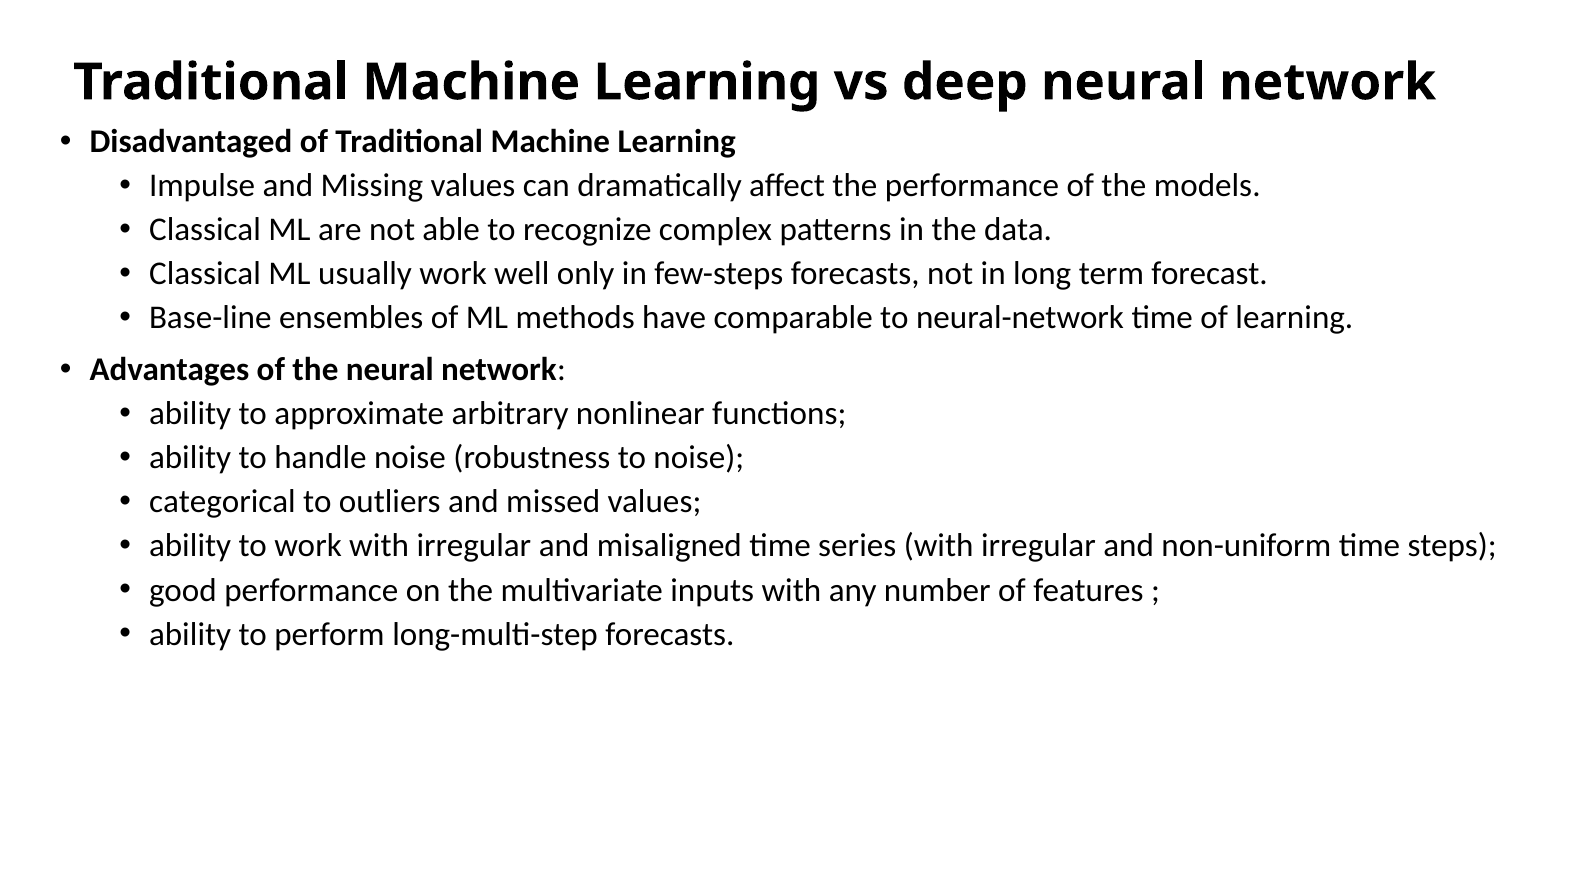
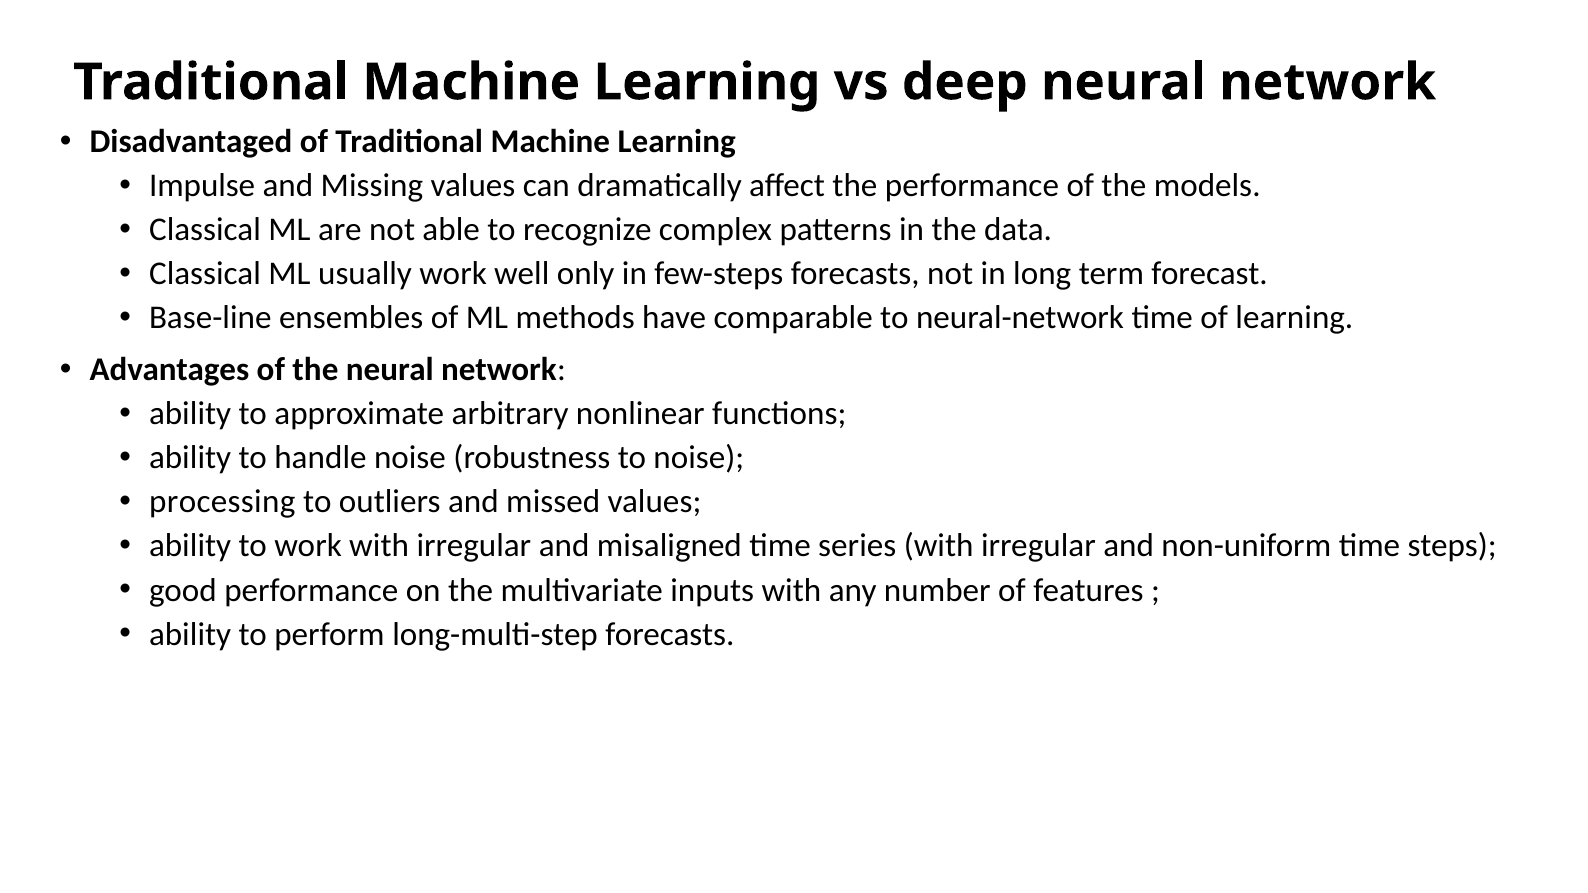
categorical: categorical -> processing (222, 502)
